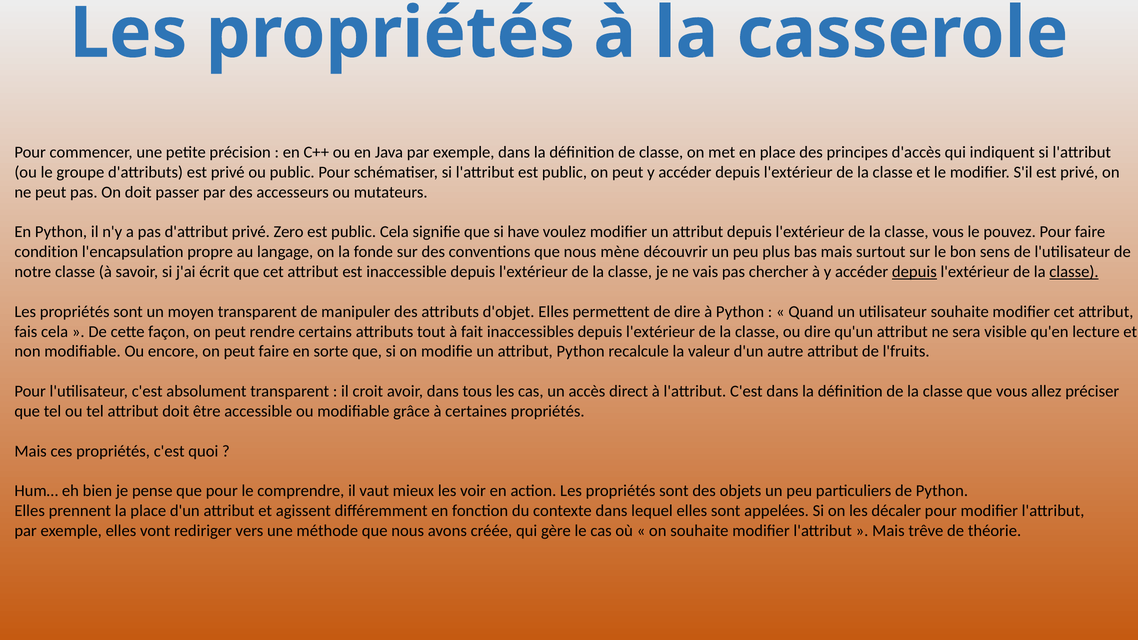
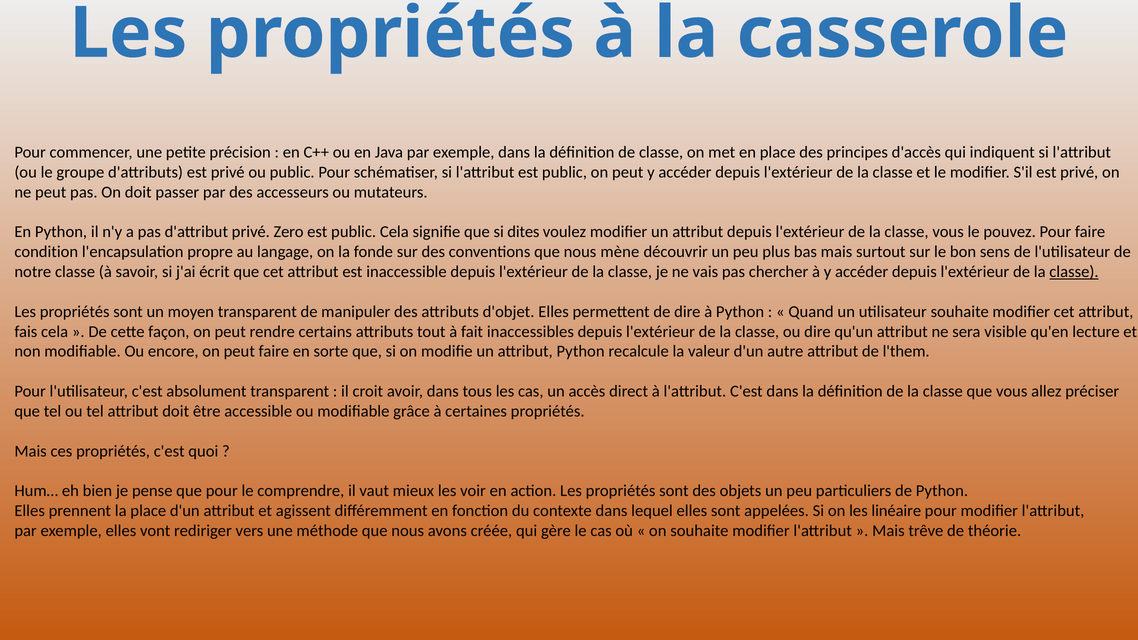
have: have -> dites (523, 232)
depuis underline: present -> none (914, 272)
l'fruits: l'fruits -> l'them (906, 352)
décaler: décaler -> linéaire (896, 511)
